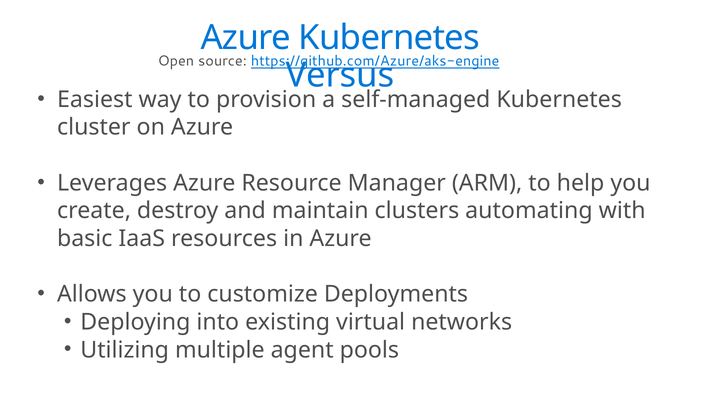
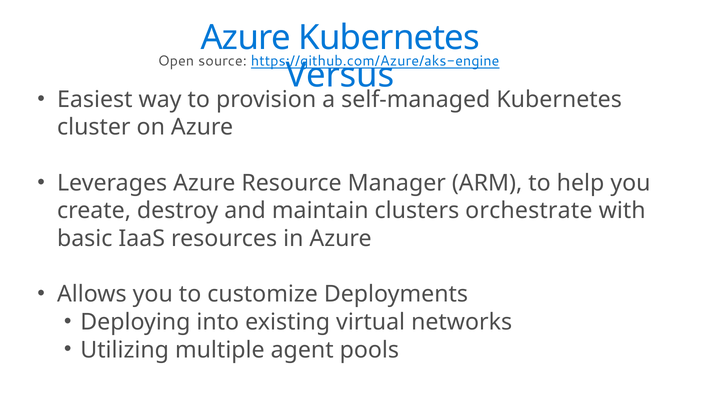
automating: automating -> orchestrate (529, 211)
